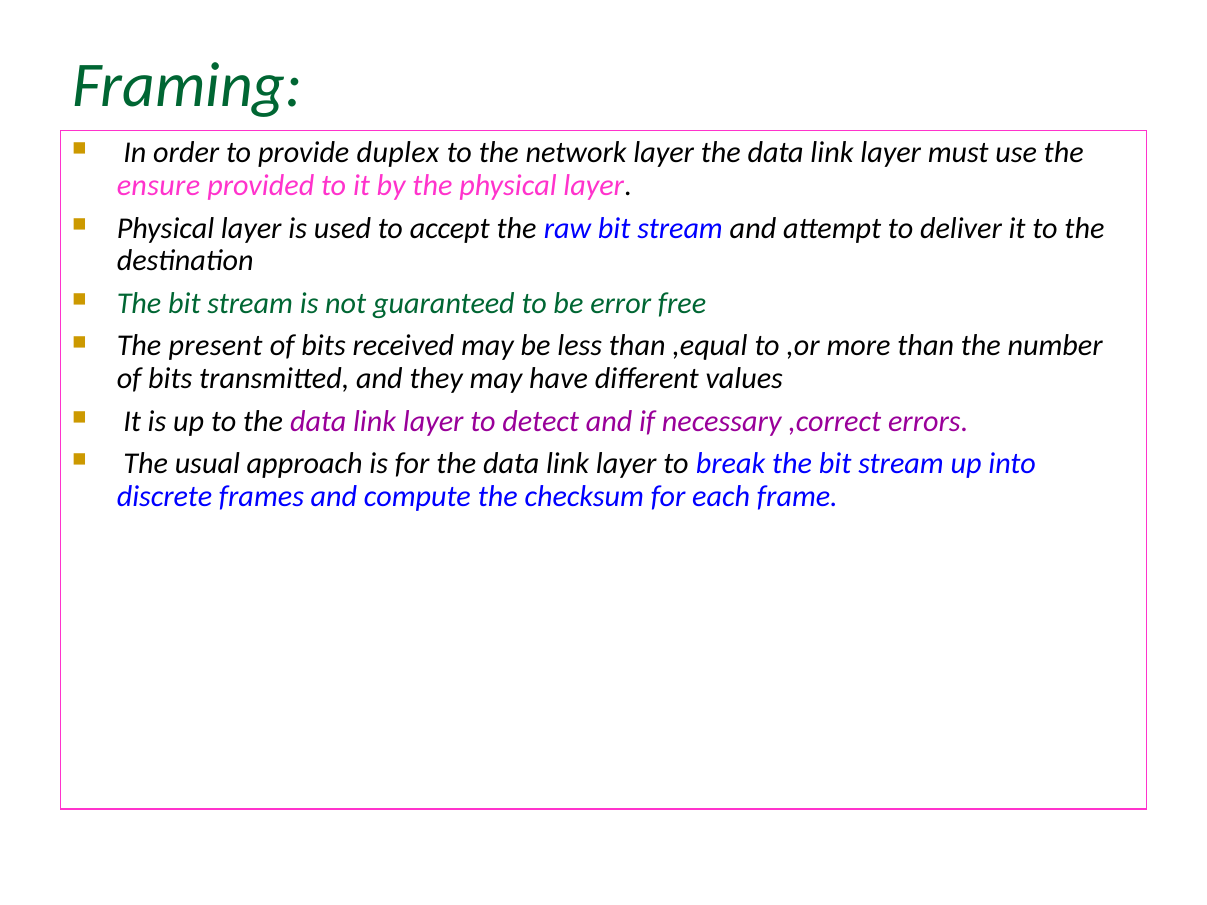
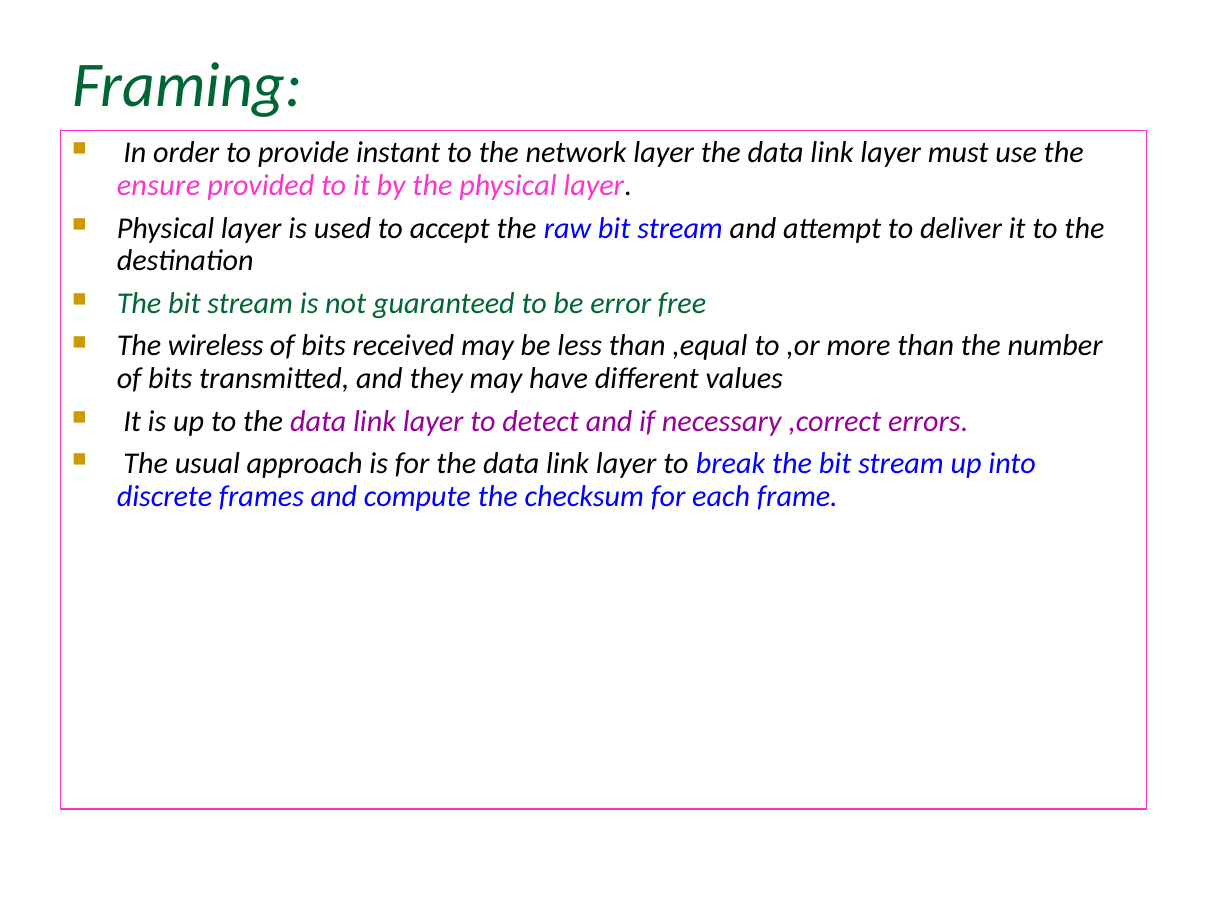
duplex: duplex -> instant (398, 153)
present: present -> wireless (216, 346)
